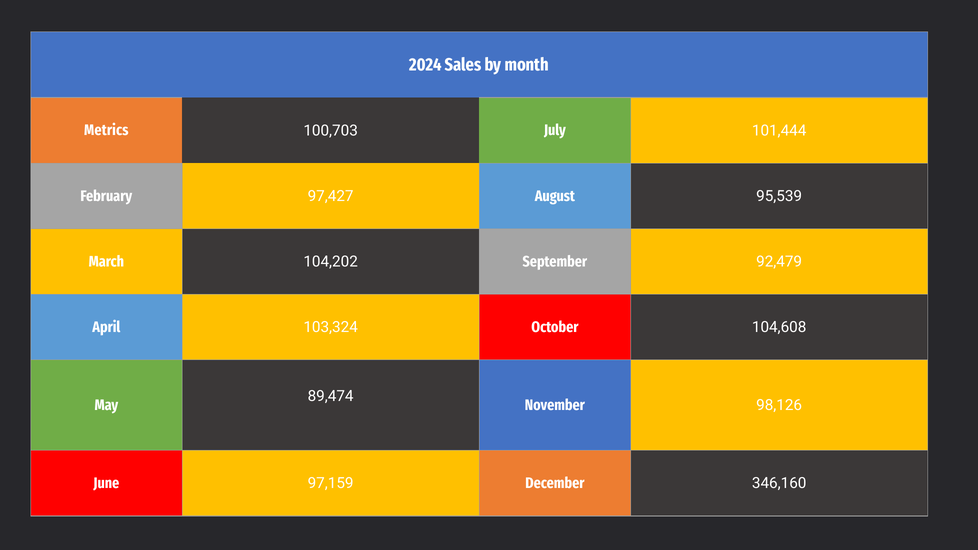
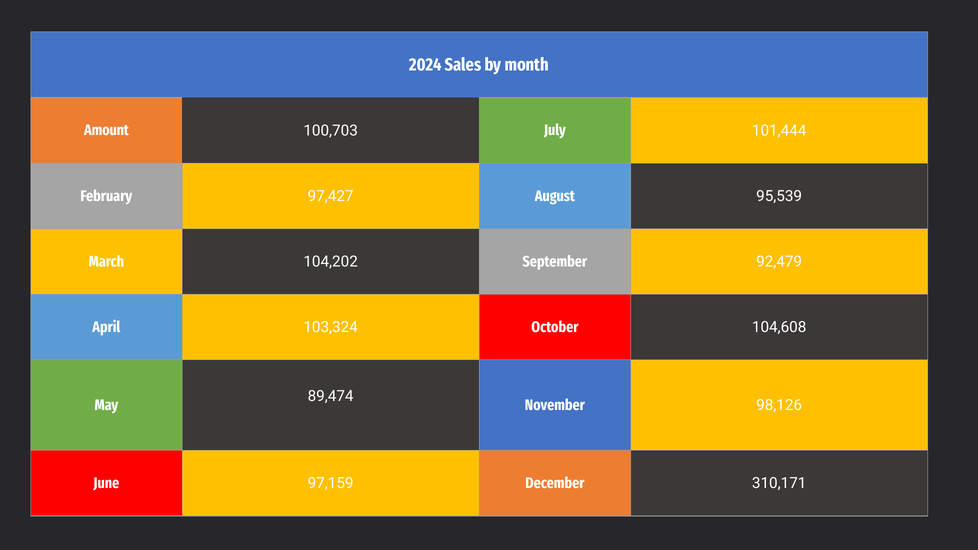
Metrics: Metrics -> Amount (106, 130)
346,160: 346,160 -> 310,171 (779, 483)
